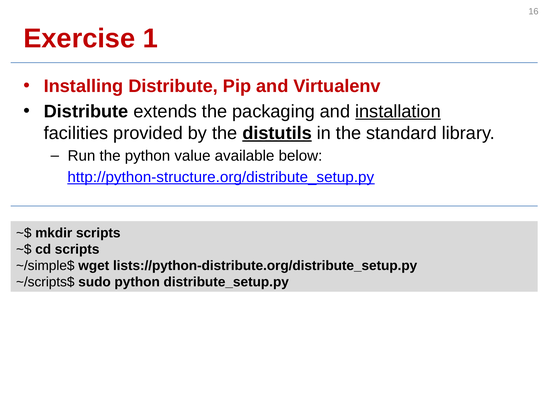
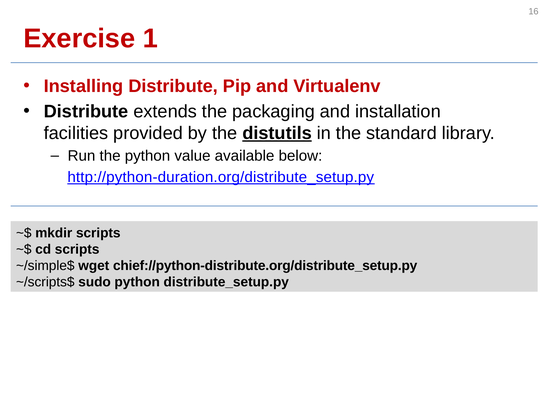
installation underline: present -> none (398, 111)
http://python-structure.org/distribute_setup.py: http://python-structure.org/distribute_setup.py -> http://python-duration.org/distribute_setup.py (221, 177)
lists://python-distribute.org/distribute_setup.py: lists://python-distribute.org/distribute_setup.py -> chief://python-distribute.org/distribute_setup.py (265, 266)
